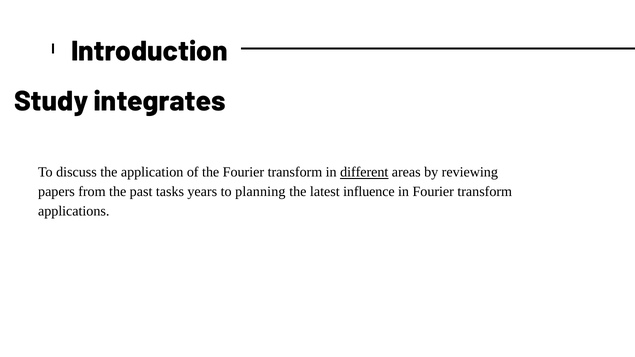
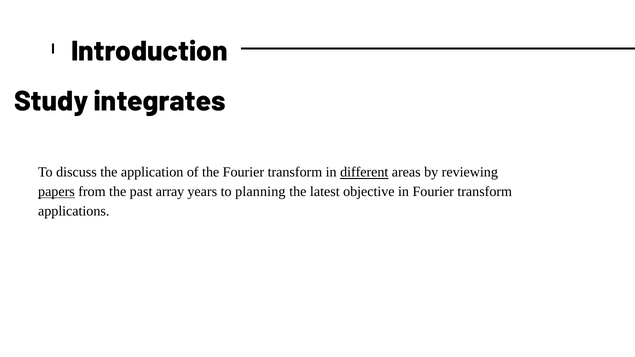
papers underline: none -> present (56, 192)
tasks: tasks -> array (170, 192)
influence: influence -> objective (369, 192)
